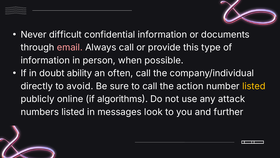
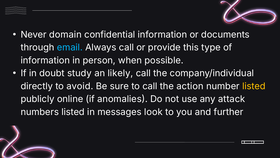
difficult: difficult -> domain (65, 35)
email colour: pink -> light blue (70, 47)
ability: ability -> study (79, 73)
often: often -> likely (120, 73)
algorithms: algorithms -> anomalies (123, 99)
